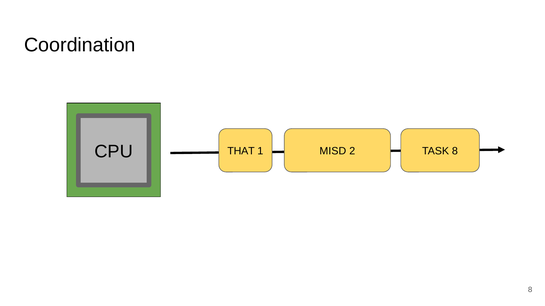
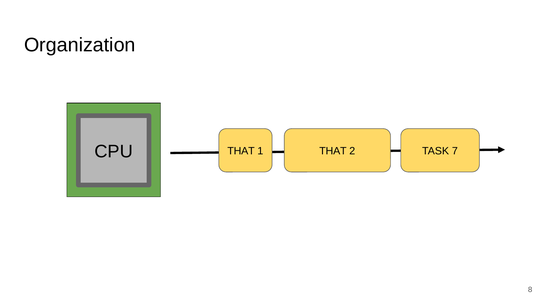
Coordination: Coordination -> Organization (80, 45)
1 MISD: MISD -> THAT (333, 151)
TASK 8: 8 -> 7 (455, 151)
